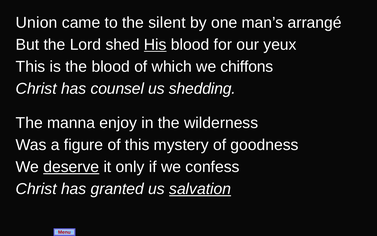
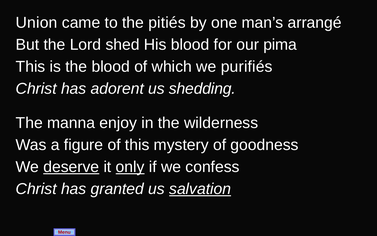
silent: silent -> pitiés (167, 23)
His underline: present -> none (155, 45)
yeux: yeux -> pima (280, 45)
chiffons: chiffons -> purifiés (247, 67)
counsel: counsel -> adorent (117, 89)
only underline: none -> present (130, 167)
